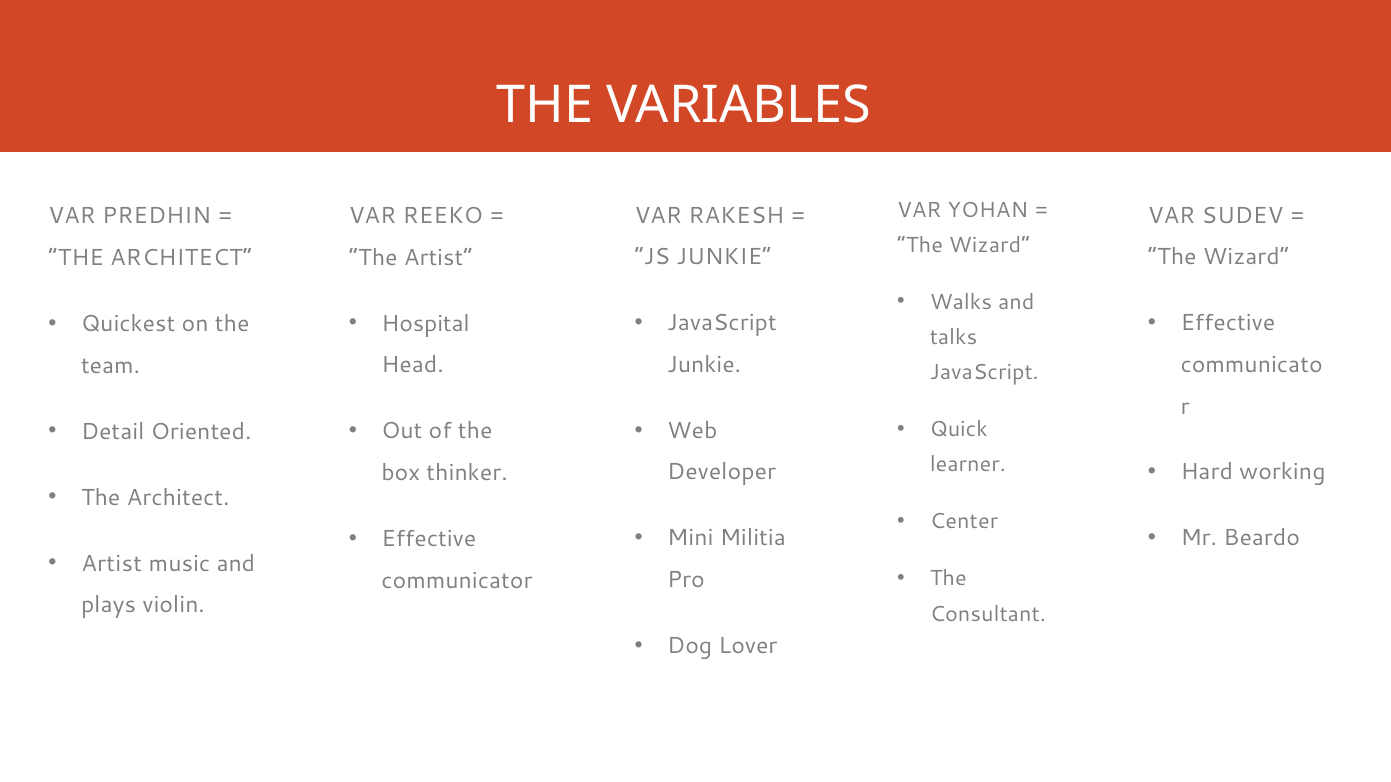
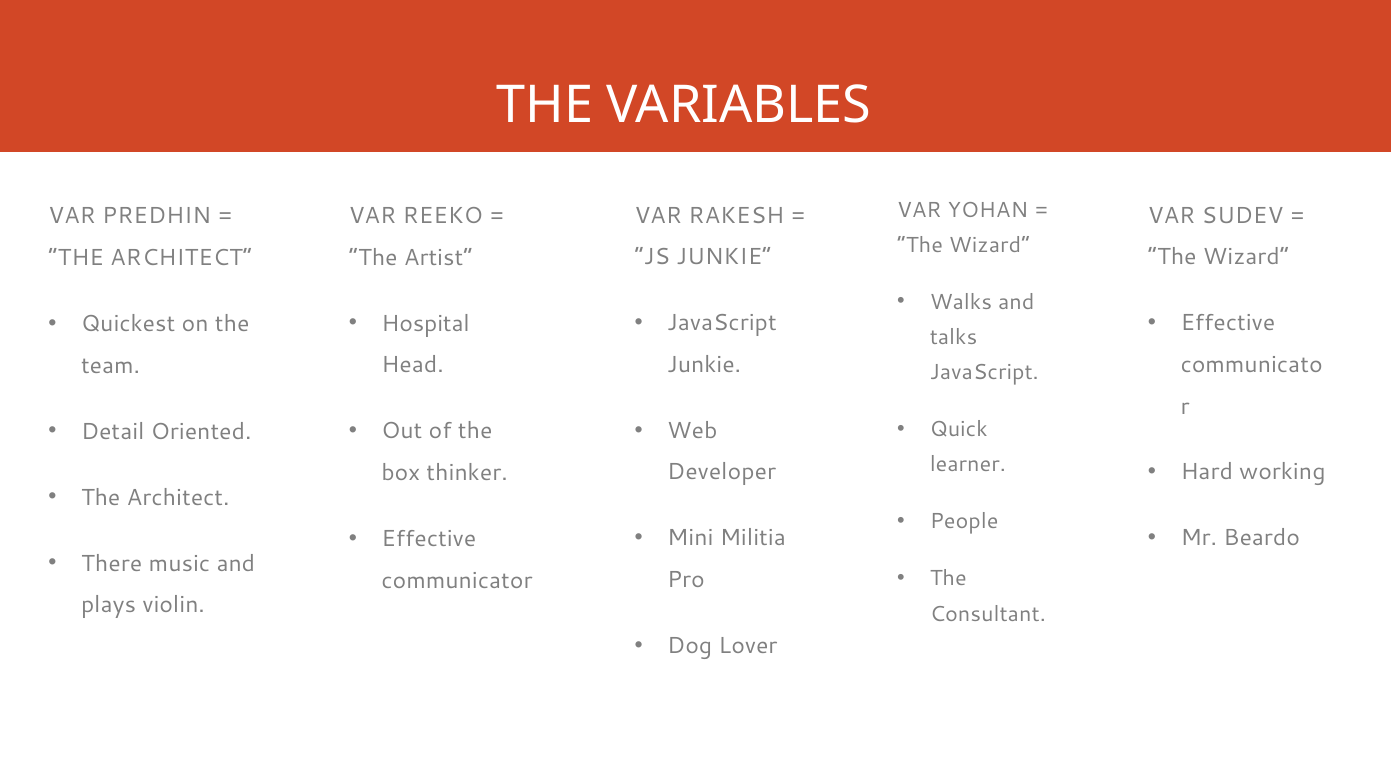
Center: Center -> People (964, 522)
Artist: Artist -> There (112, 564)
